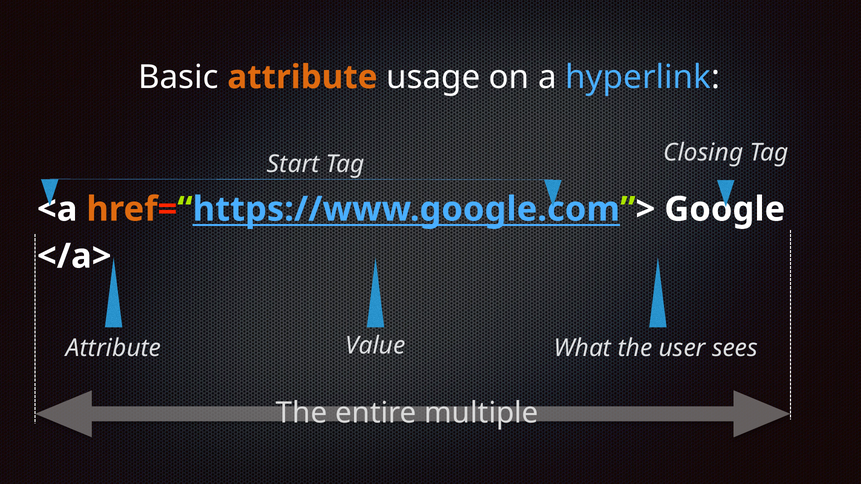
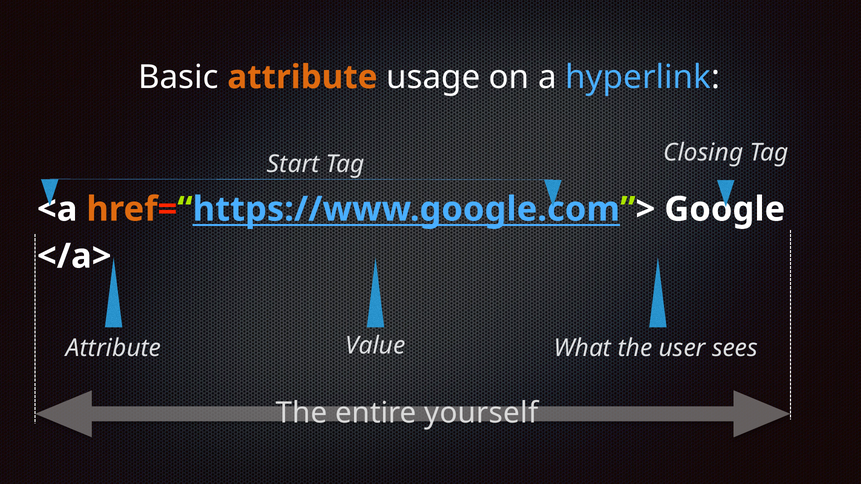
multiple: multiple -> yourself (481, 413)
